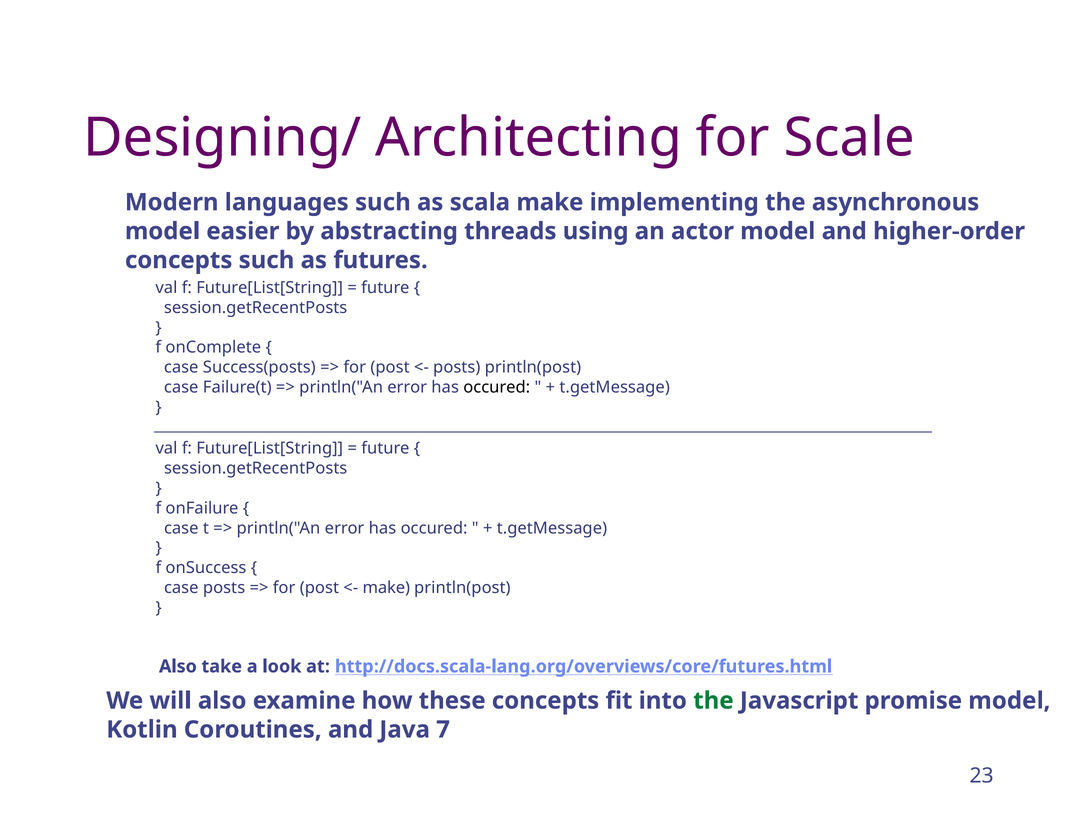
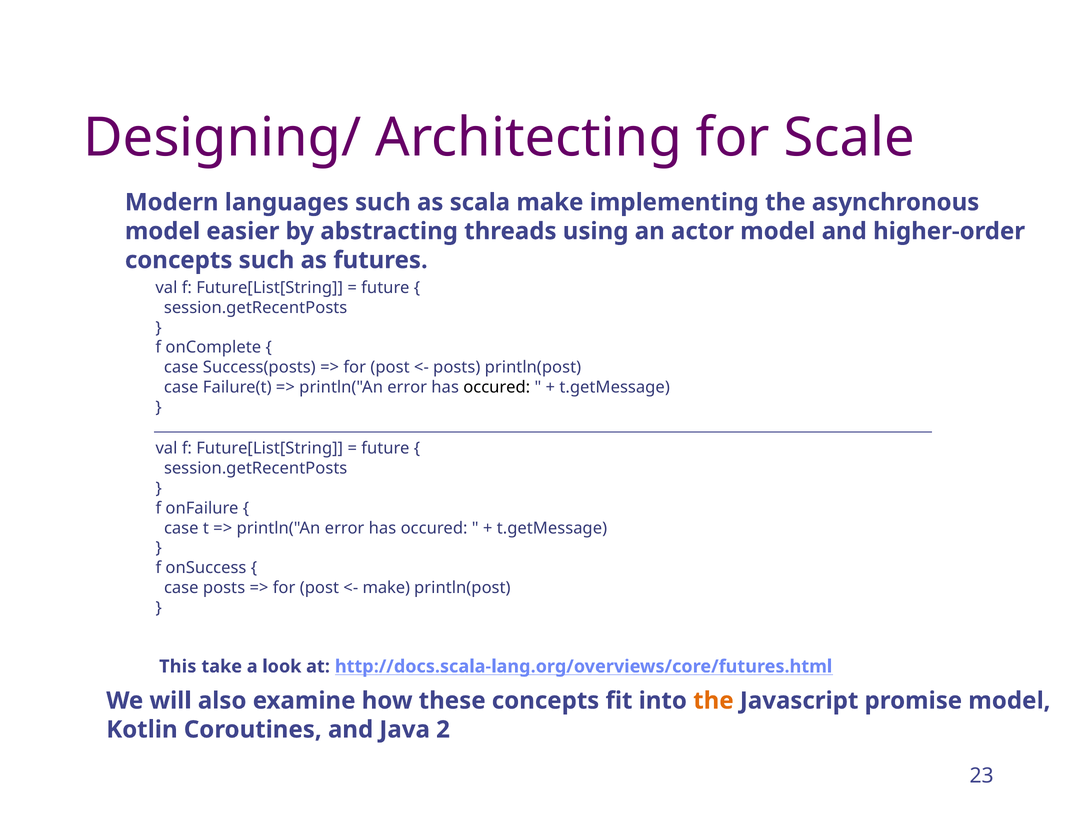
Also: Also -> This (178, 667)
the colour: green -> orange (713, 701)
7: 7 -> 2 (443, 730)
